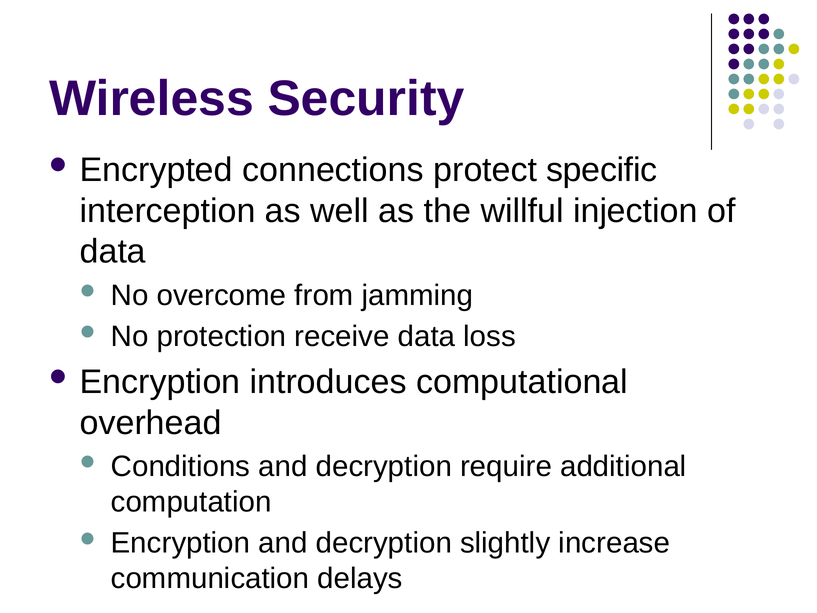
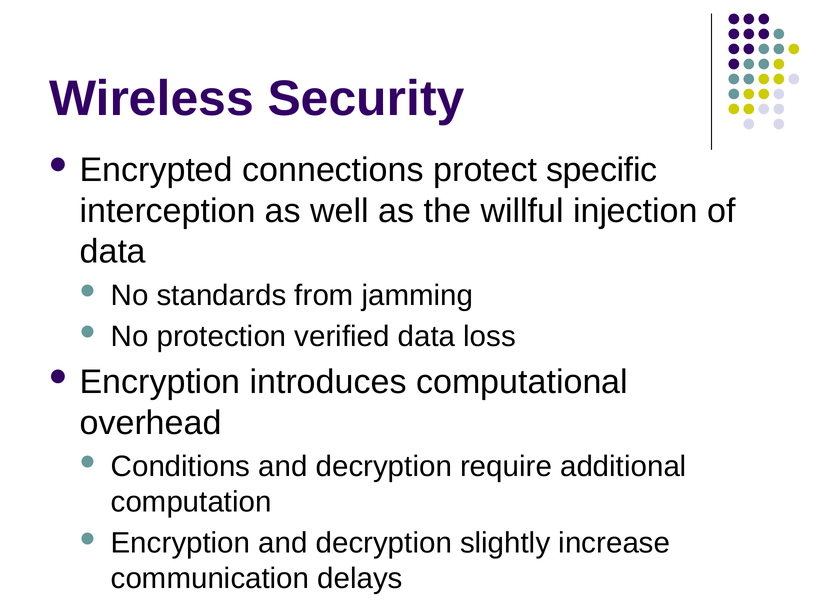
overcome: overcome -> standards (221, 295)
receive: receive -> verified (342, 337)
